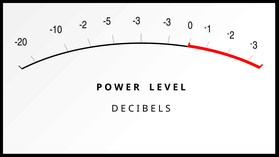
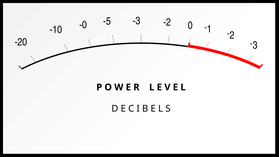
-2: -2 -> -0 (83, 25)
-3 -3: -3 -> -2 (167, 22)
